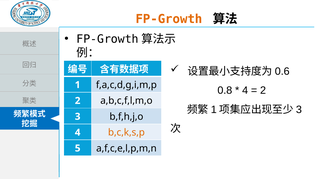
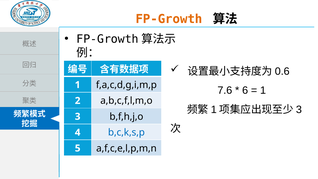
0.8: 0.8 -> 7.6 (225, 90)
4: 4 -> 6 (245, 90)
2: 2 -> 1 (263, 90)
b,c,k,s,p colour: orange -> blue (126, 132)
